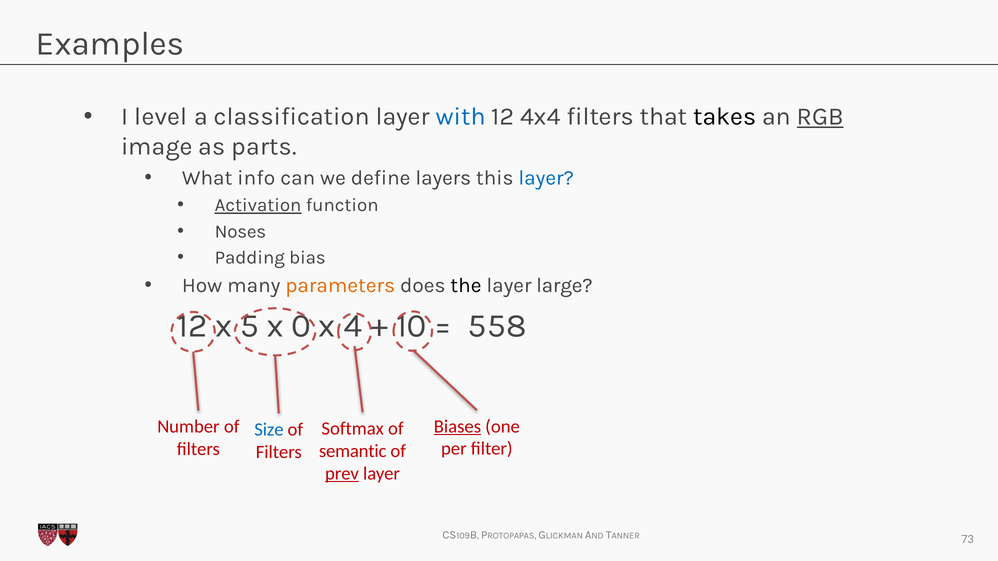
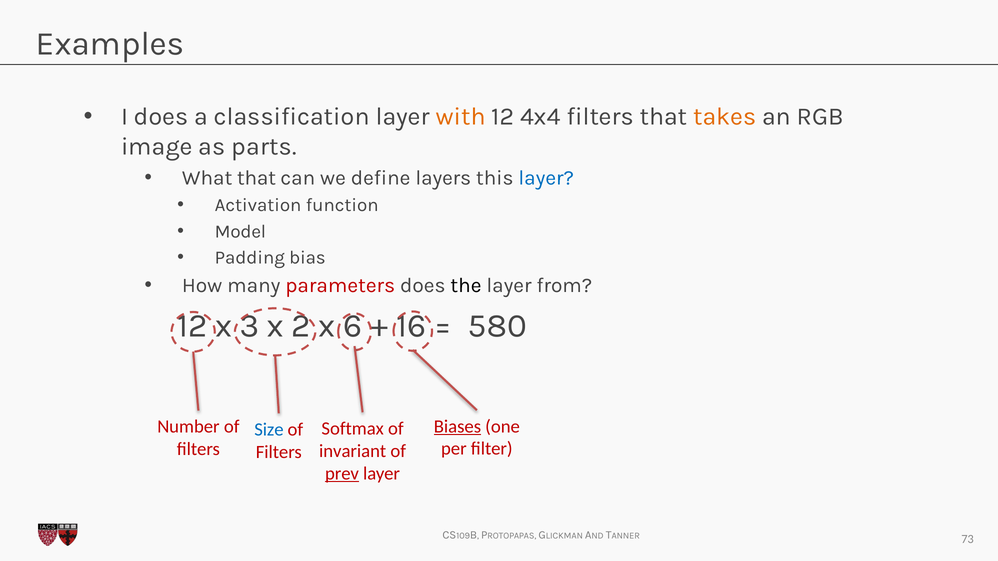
I level: level -> does (161, 117)
with colour: blue -> orange (461, 117)
takes colour: black -> orange (725, 117)
RGB underline: present -> none (820, 117)
What info: info -> that (256, 178)
Activation underline: present -> none (258, 205)
Noses: Noses -> Model (240, 232)
parameters colour: orange -> red (340, 286)
large: large -> from (564, 286)
5: 5 -> 3 (250, 326)
0: 0 -> 2 (301, 326)
4: 4 -> 6 (353, 326)
10: 10 -> 16 (411, 326)
558: 558 -> 580 (497, 326)
semantic: semantic -> invariant (353, 451)
